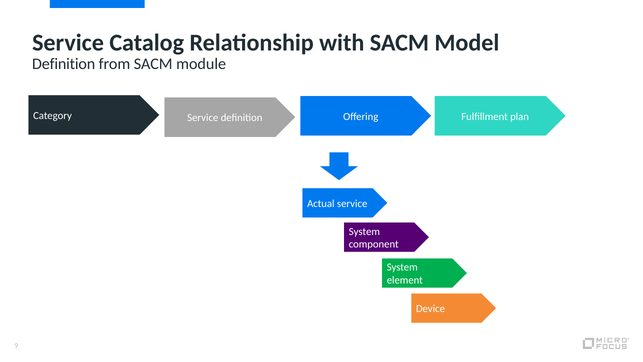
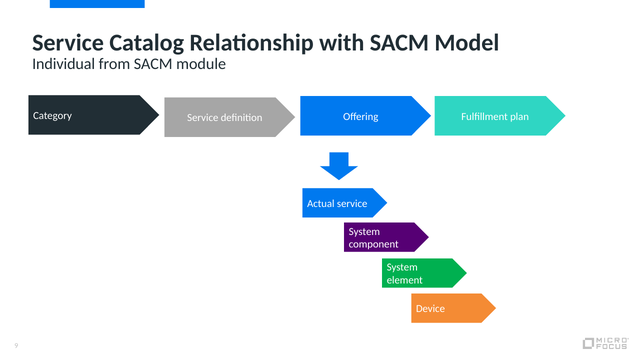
Definition: Definition -> Individual (64, 64)
